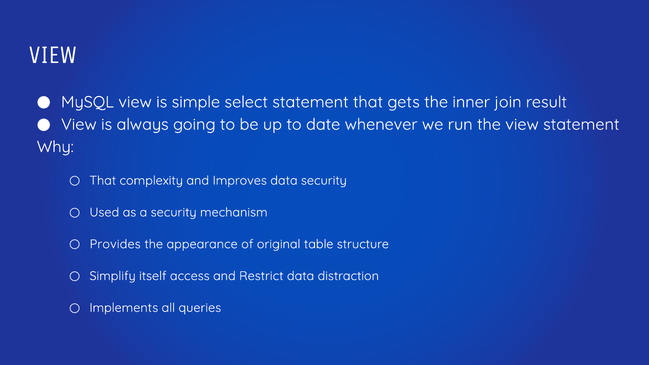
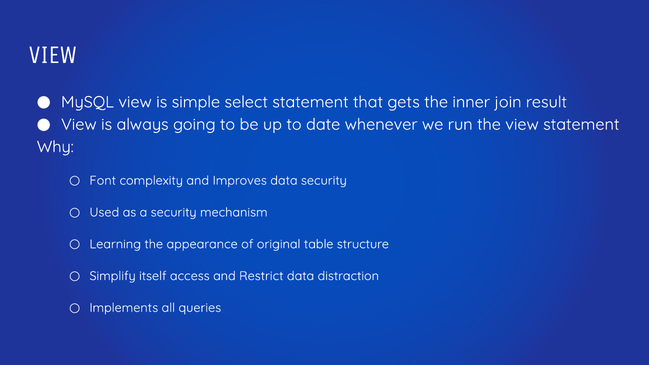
That: That -> Font (103, 181)
Provides: Provides -> Learning (115, 244)
